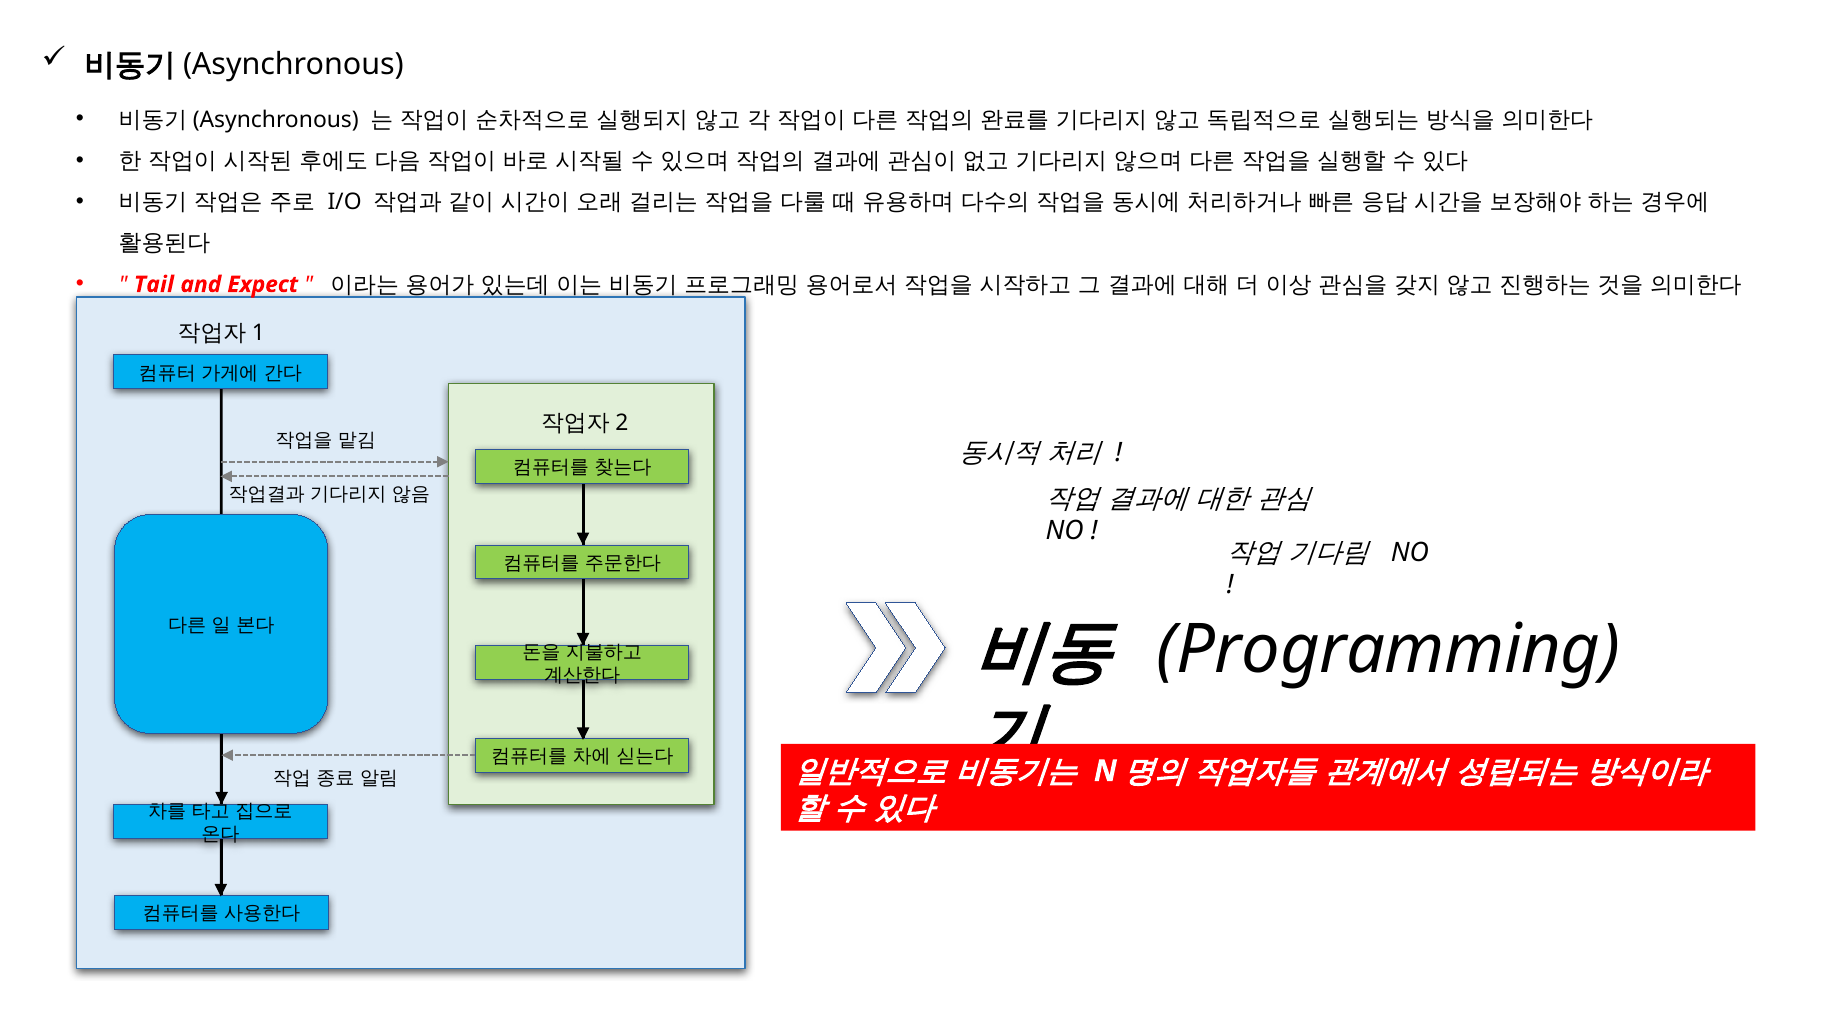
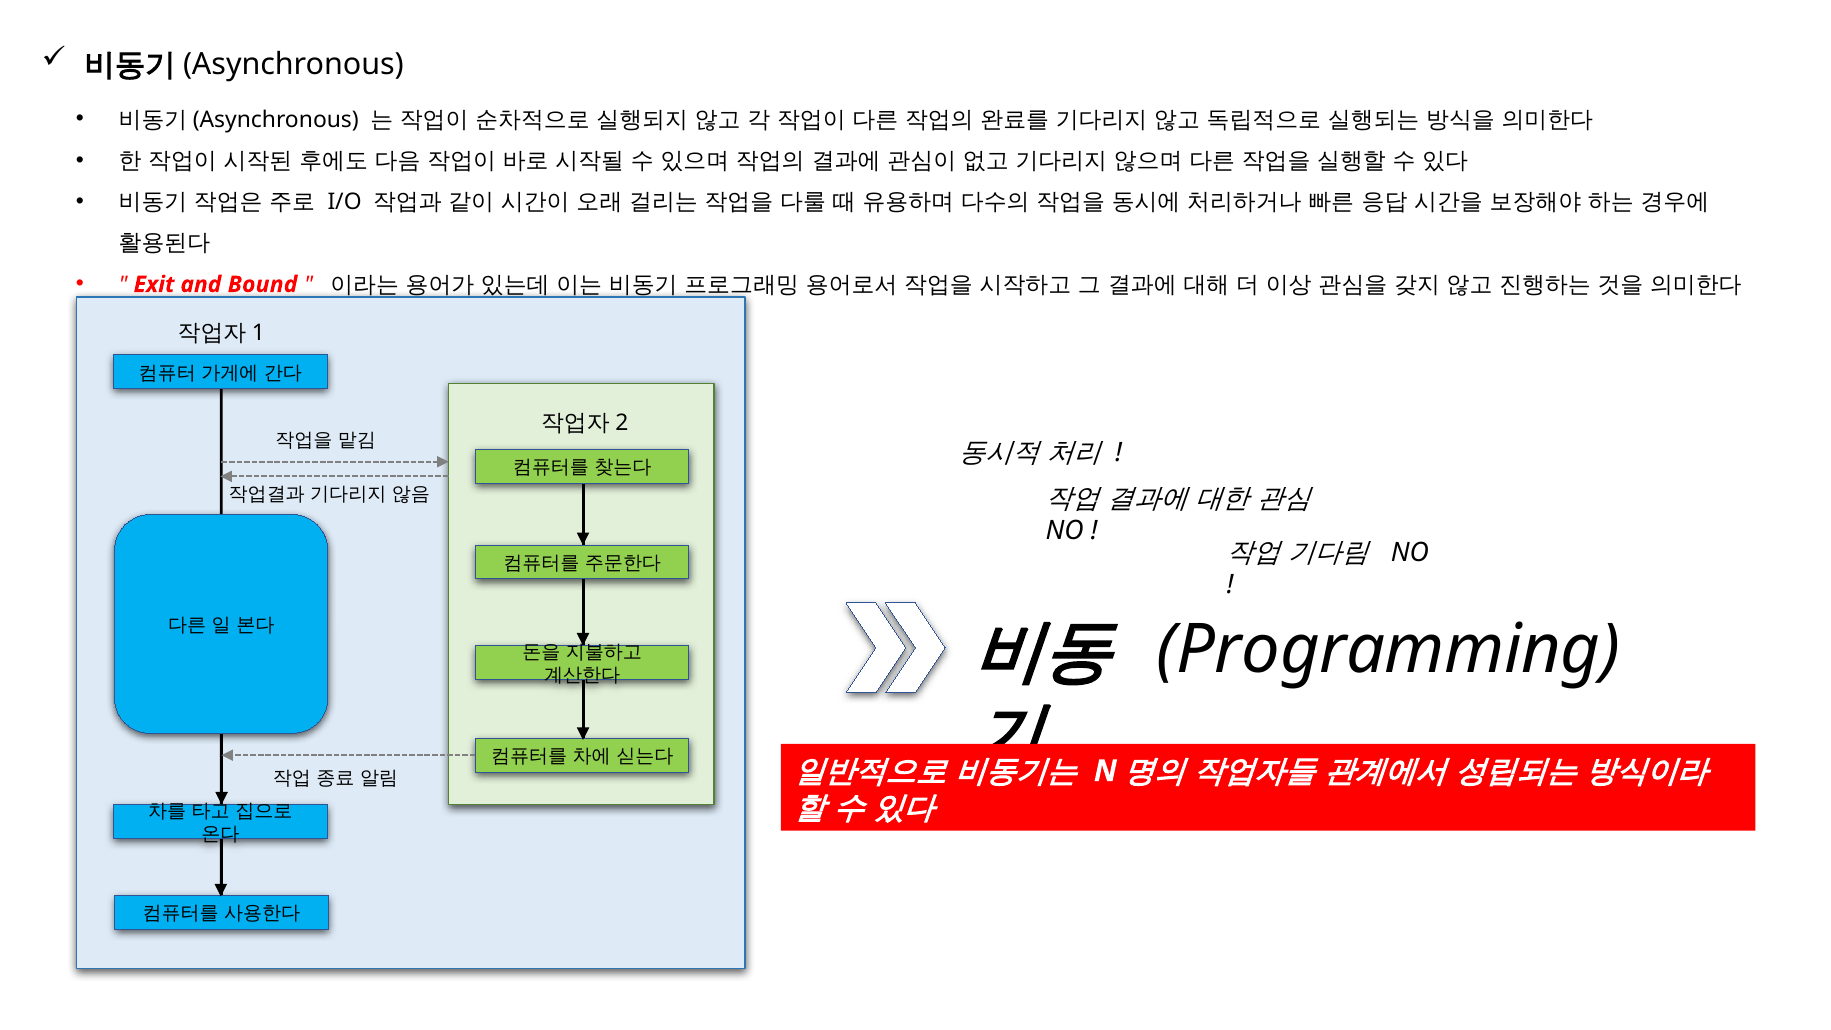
Tail: Tail -> Exit (154, 284)
Expect: Expect -> Bound (263, 284)
